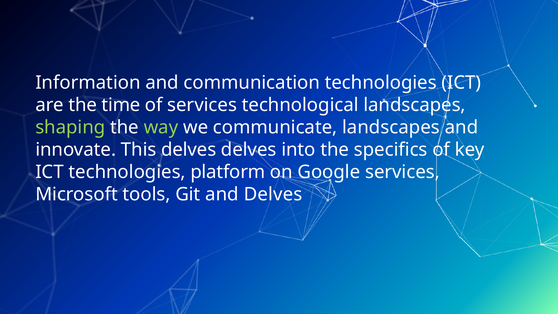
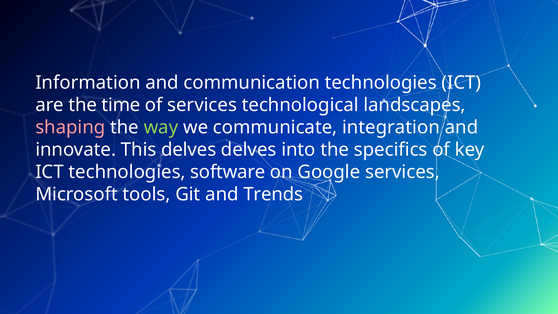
shaping colour: light green -> pink (70, 127)
communicate landscapes: landscapes -> integration (391, 127)
platform: platform -> software (228, 172)
and Delves: Delves -> Trends (273, 194)
